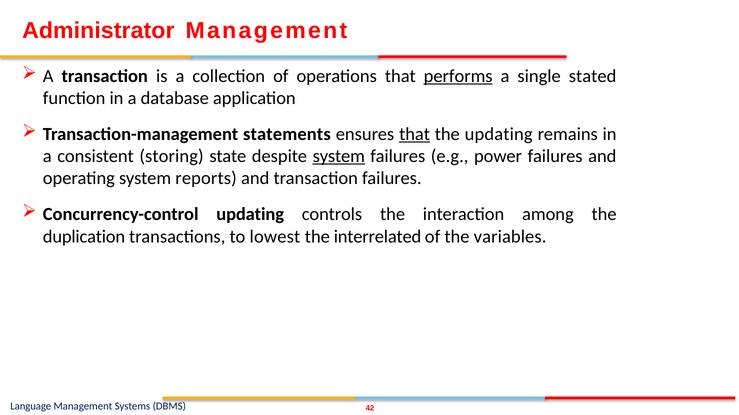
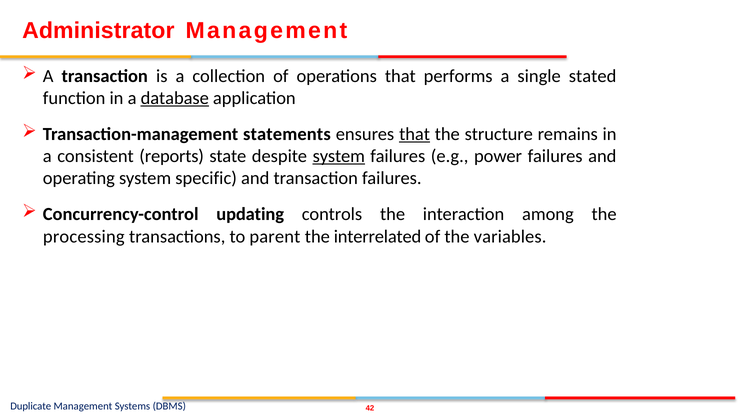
performs underline: present -> none (458, 76)
database underline: none -> present (175, 98)
the updating: updating -> structure (499, 134)
storing: storing -> reports (172, 156)
reports: reports -> specific (206, 179)
duplication: duplication -> processing (84, 237)
lowest: lowest -> parent (275, 237)
Language: Language -> Duplicate (31, 407)
